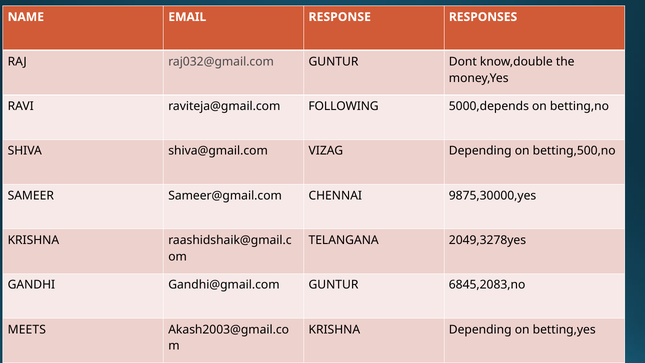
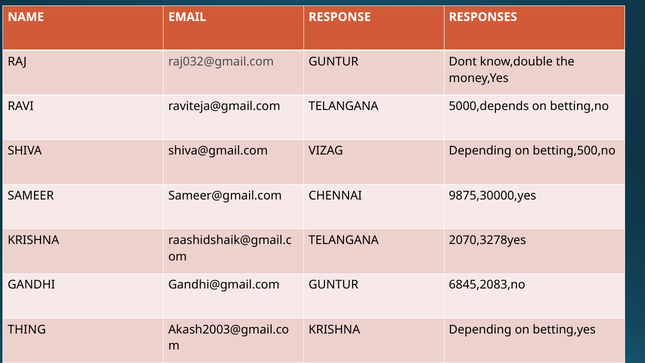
raviteja@gmail.com FOLLOWING: FOLLOWING -> TELANGANA (344, 106)
2049,3278yes: 2049,3278yes -> 2070,3278yes (487, 240)
MEETS: MEETS -> THING (27, 329)
